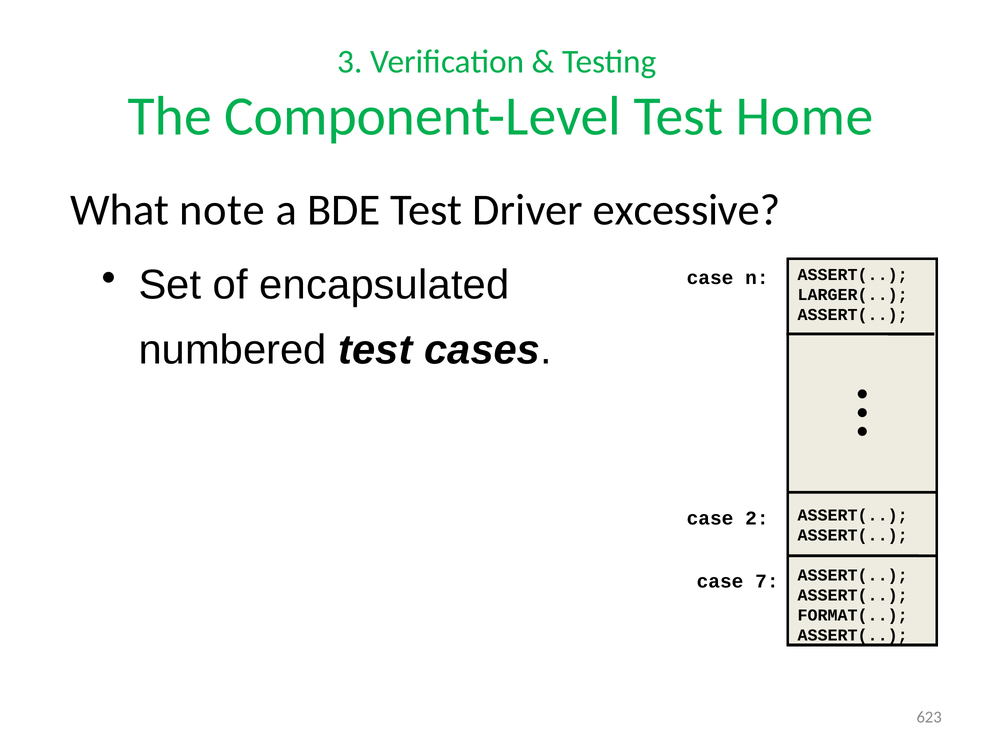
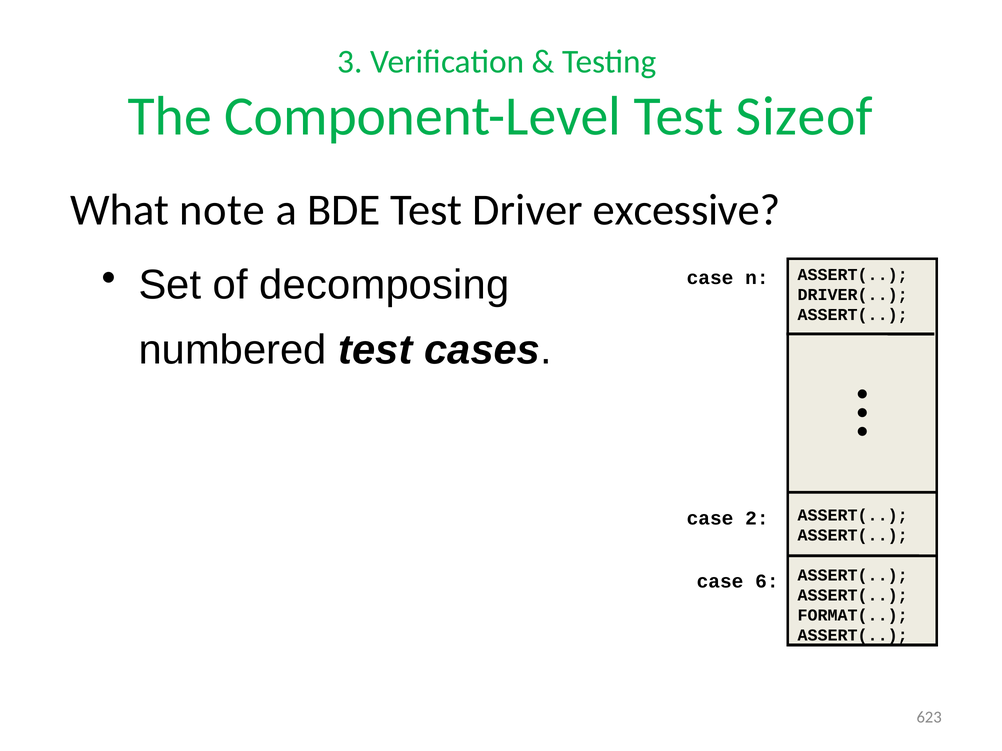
Home: Home -> Sizeof (804, 117)
encapsulated: encapsulated -> decomposing (384, 285)
LARGER(: LARGER( -> DRIVER( (853, 295)
7: 7 -> 6 (767, 582)
